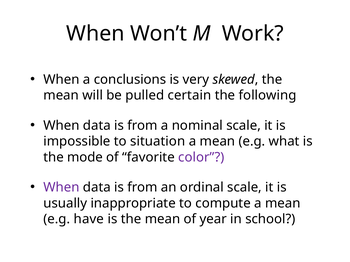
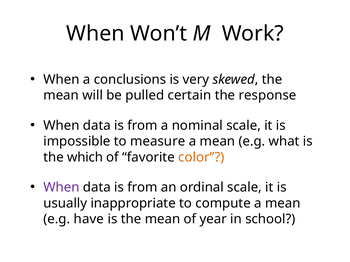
following: following -> response (268, 96)
situation: situation -> measure (158, 142)
mode: mode -> which (85, 158)
color colour: purple -> orange (201, 158)
